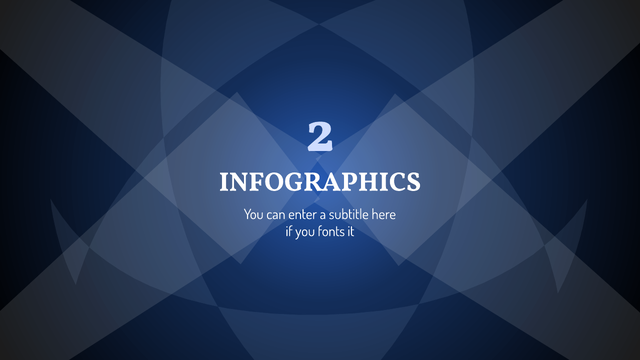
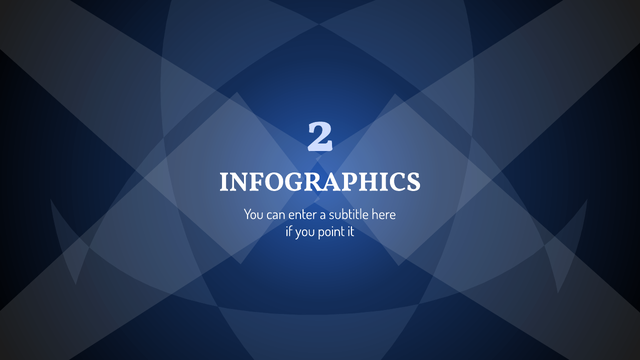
fonts: fonts -> point (331, 231)
